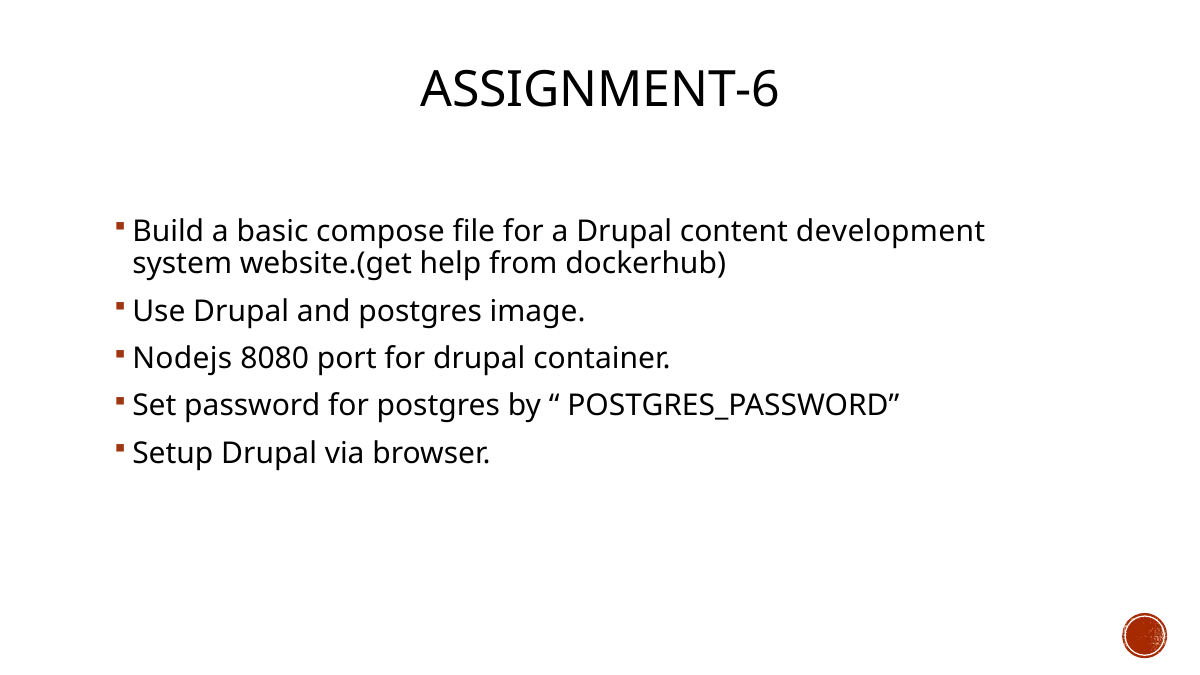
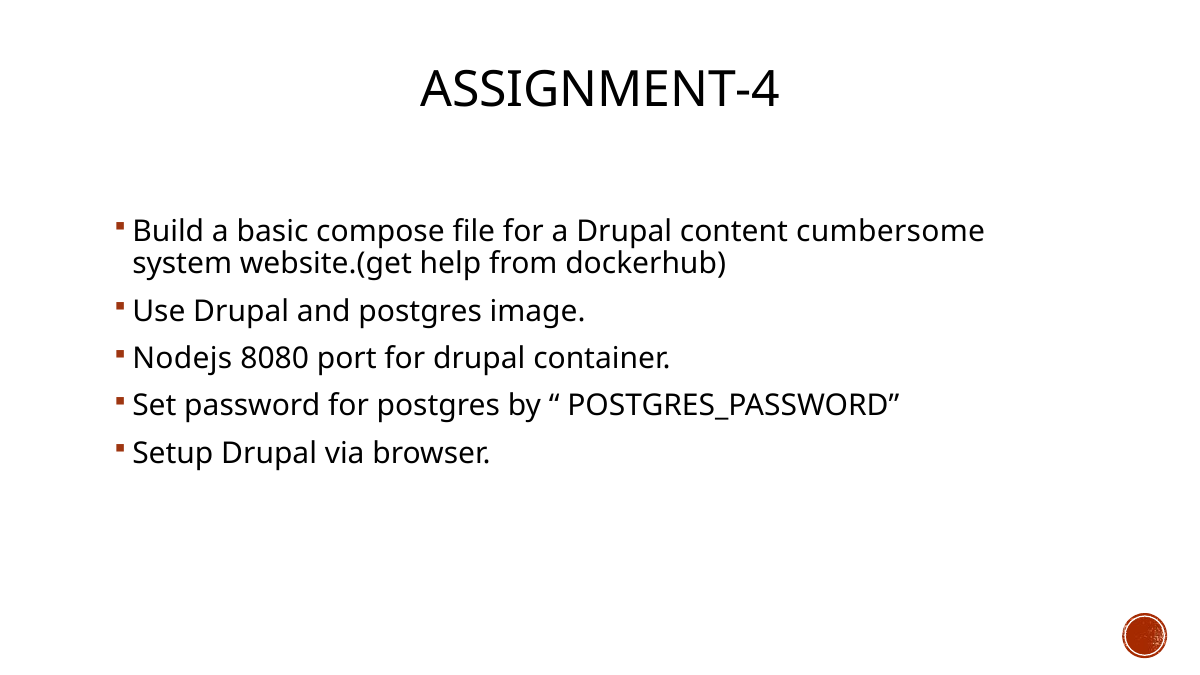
ASSIGNMENT-6: ASSIGNMENT-6 -> ASSIGNMENT-4 (600, 90)
development: development -> cumbersome (891, 231)
